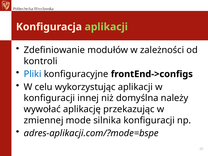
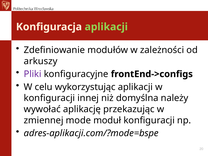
kontroli: kontroli -> arkuszy (41, 61)
Pliki colour: blue -> purple (33, 74)
silnika: silnika -> moduł (107, 120)
